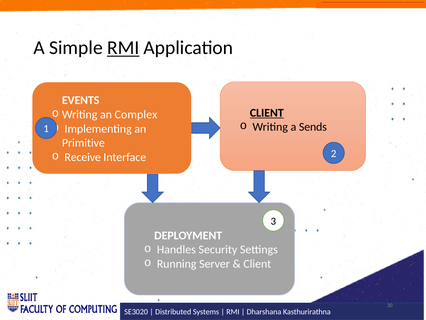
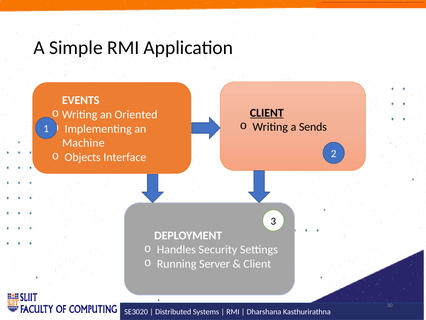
RMI underline: present -> none (123, 48)
Complex: Complex -> Oriented (136, 114)
Primitive: Primitive -> Machine (83, 143)
Receive: Receive -> Objects (83, 157)
